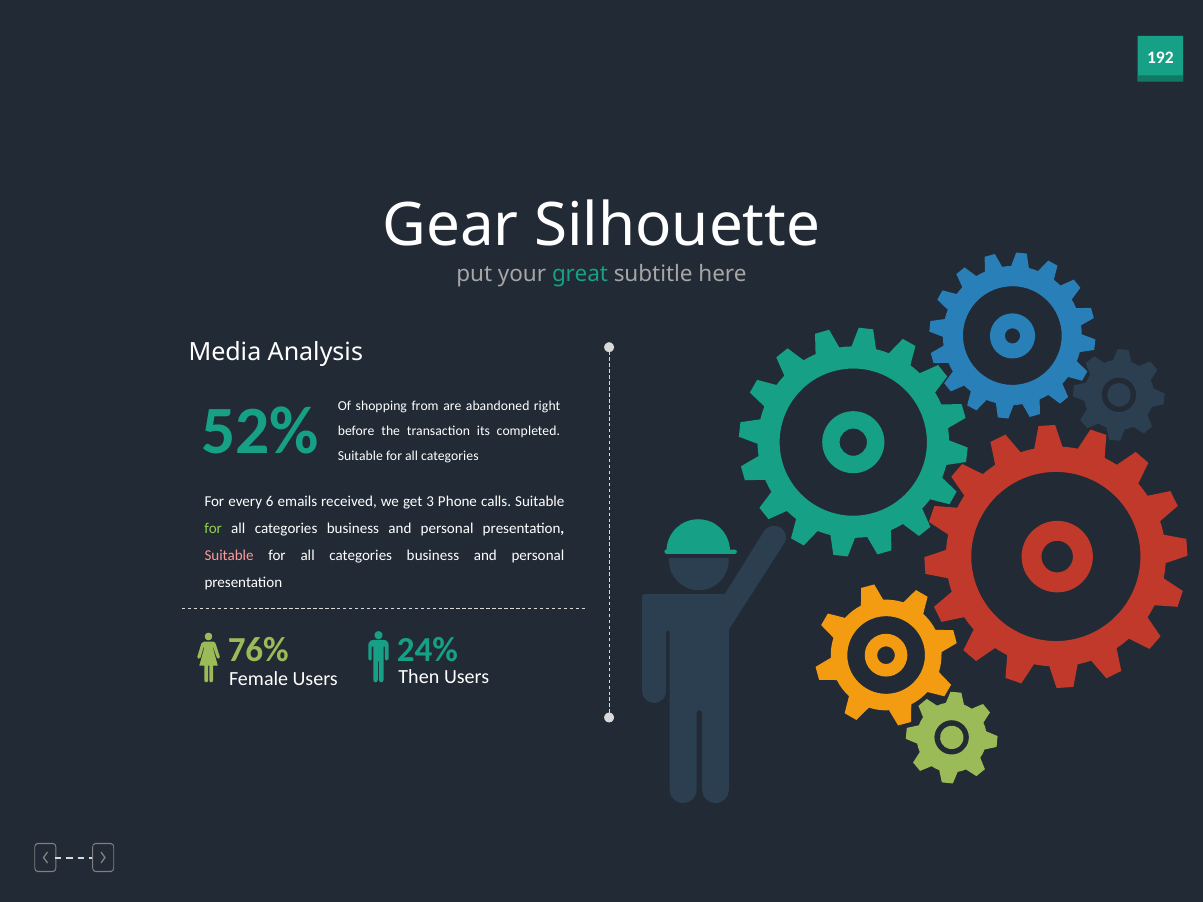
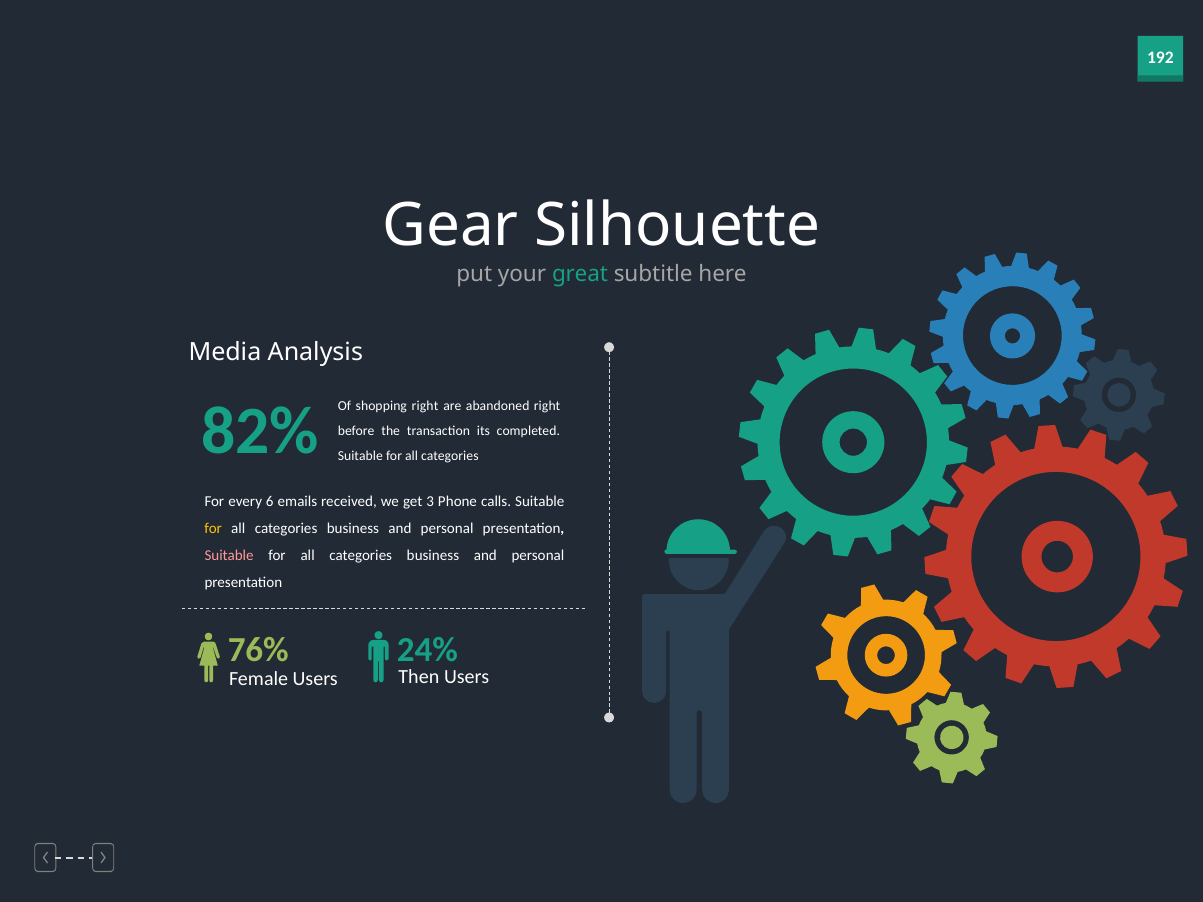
shopping from: from -> right (425, 407)
52%: 52% -> 82% (260, 431)
for colour: light green -> yellow (213, 529)
